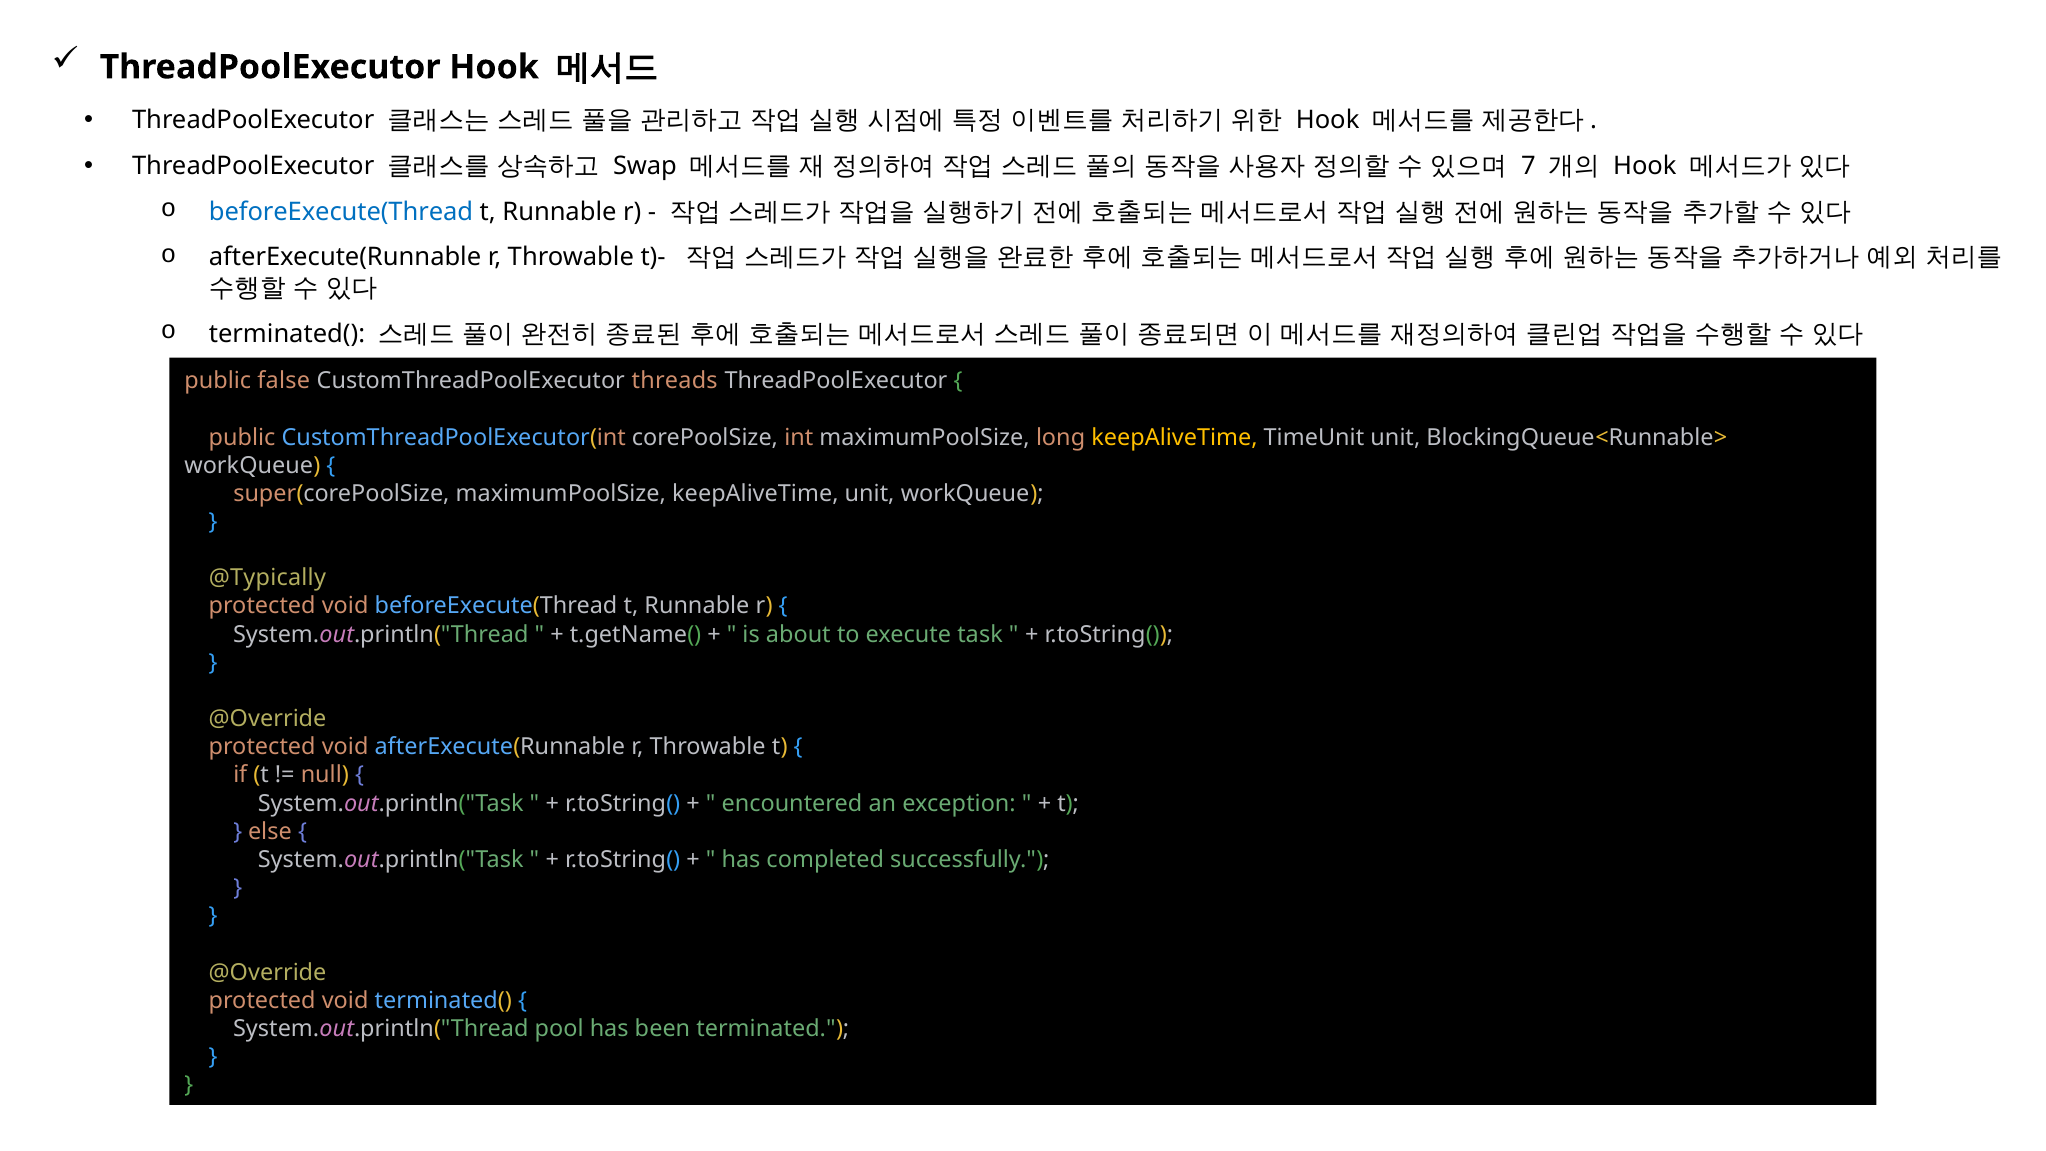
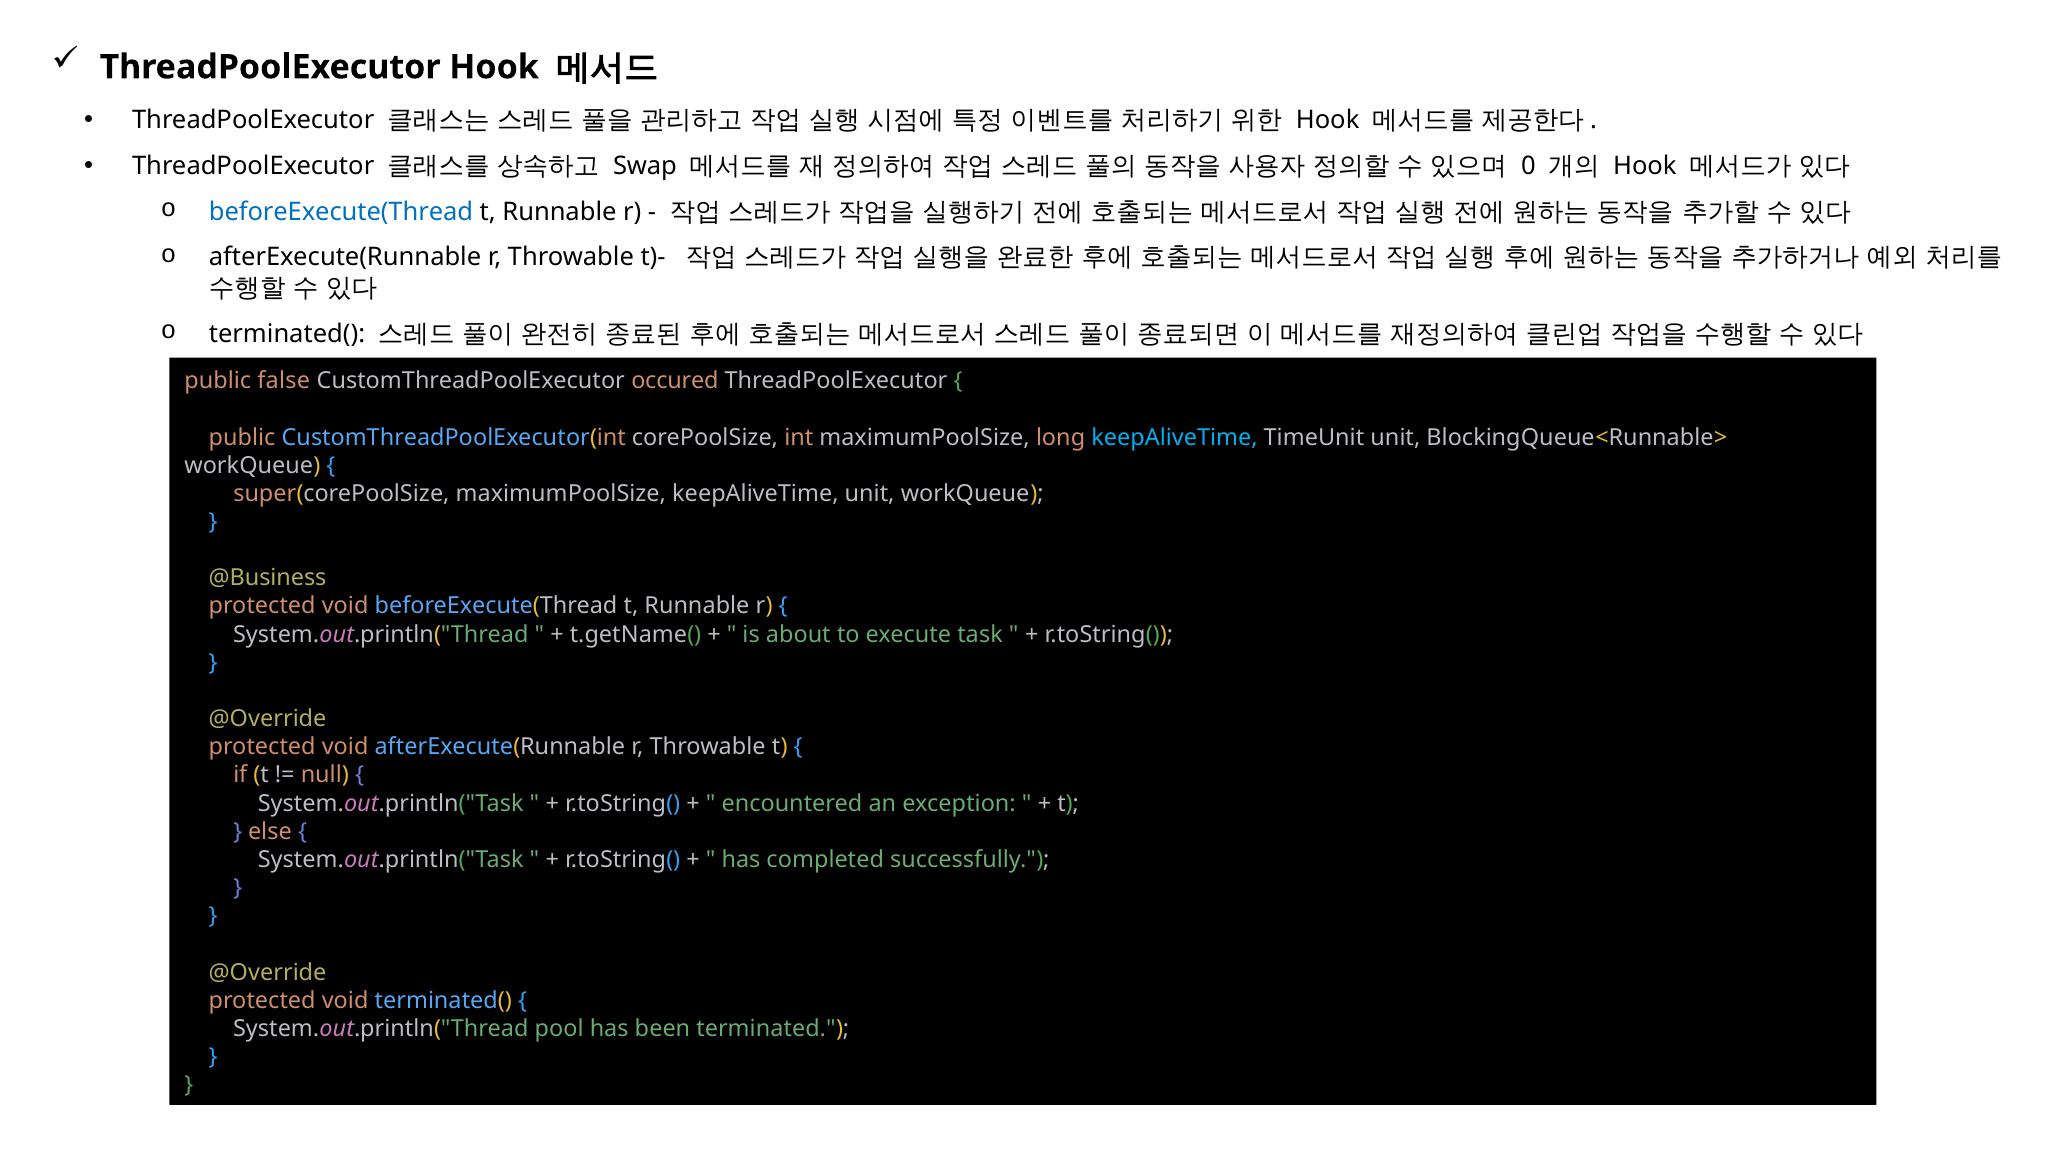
7: 7 -> 0 (1529, 166)
threads: threads -> occured (675, 381)
keepAliveTime colour: yellow -> light blue (1174, 437)
@Typically: @Typically -> @Business (268, 578)
